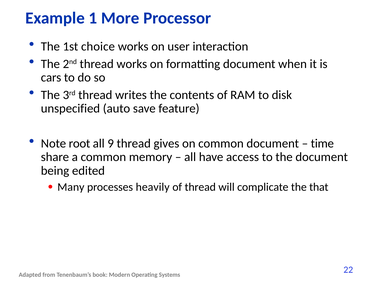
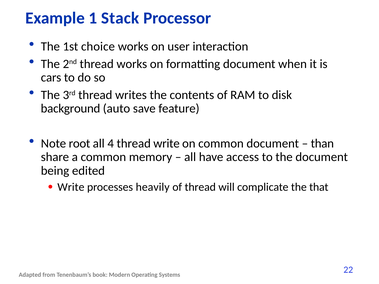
More: More -> Stack (120, 18)
unspecified: unspecified -> background (70, 109)
9: 9 -> 4 (111, 143)
thread gives: gives -> write (167, 143)
time: time -> than (322, 143)
Many: Many -> Write (71, 187)
